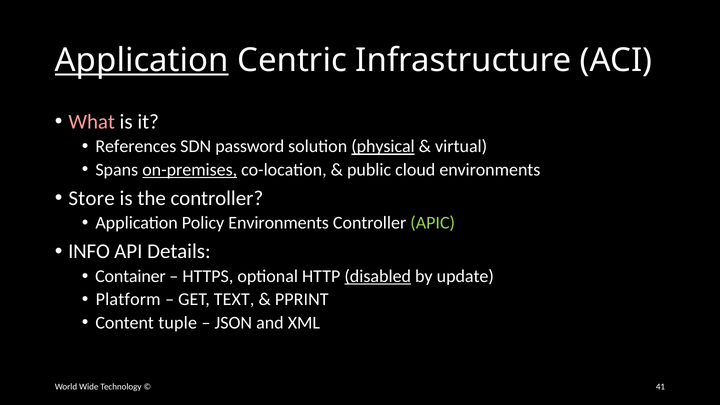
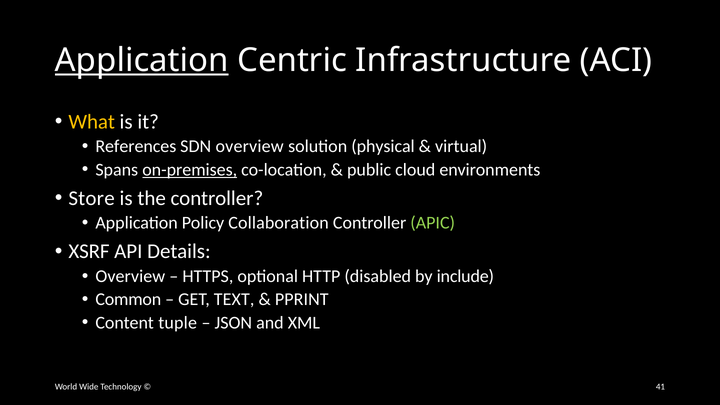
What colour: pink -> yellow (92, 122)
SDN password: password -> overview (250, 147)
physical underline: present -> none (383, 147)
Policy Environments: Environments -> Collaboration (279, 223)
INFO: INFO -> XSRF (89, 252)
Container: Container -> Overview (130, 276)
disabled underline: present -> none (378, 276)
update: update -> include (465, 276)
Platform: Platform -> Common (128, 299)
